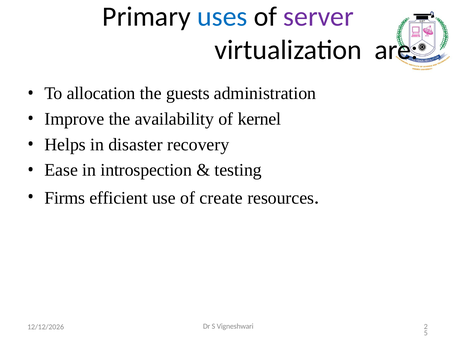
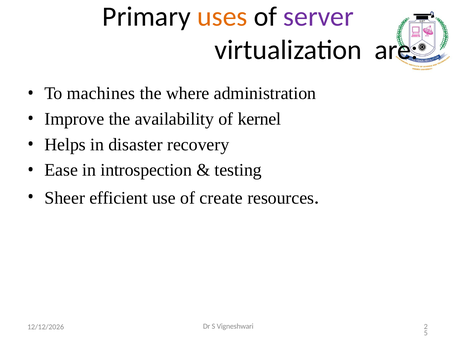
uses colour: blue -> orange (222, 17)
allocation: allocation -> machines (101, 93)
guests: guests -> where (188, 93)
Firms: Firms -> Sheer (65, 198)
